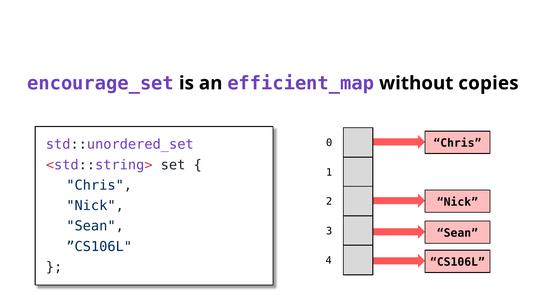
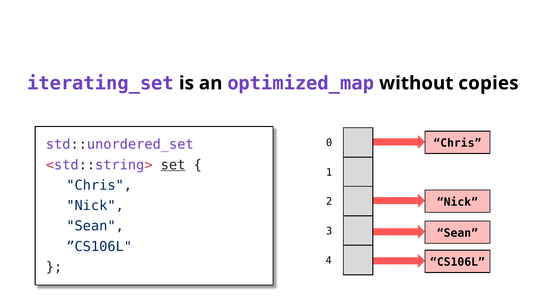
encourage_set: encourage_set -> iterating_set (101, 83)
efficient_map: efficient_map -> optimized_map (301, 83)
set underline: none -> present (173, 165)
